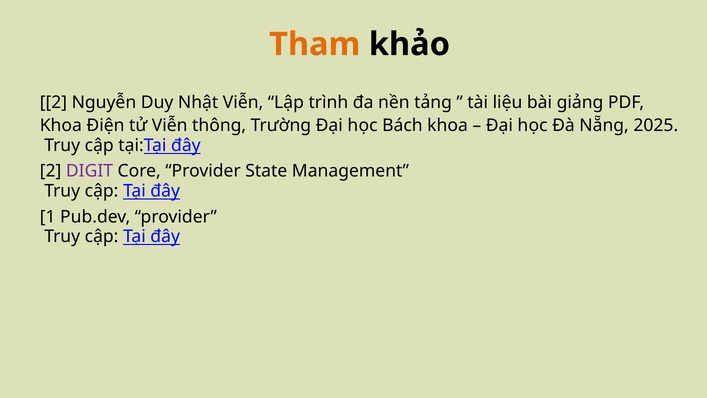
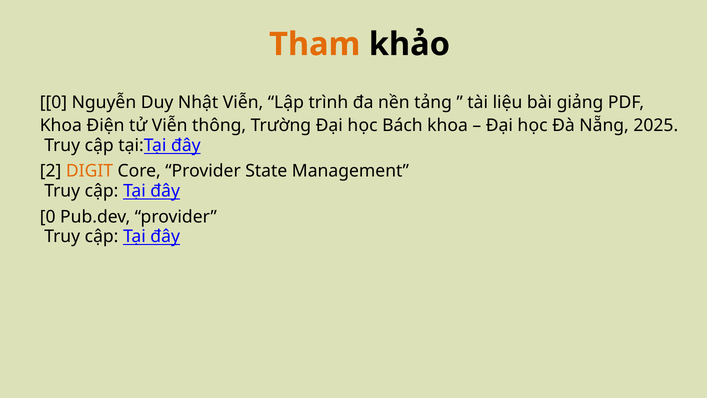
2: 2 -> 0 (53, 102)
DIGIT colour: purple -> orange (89, 171)
1: 1 -> 0 (48, 217)
